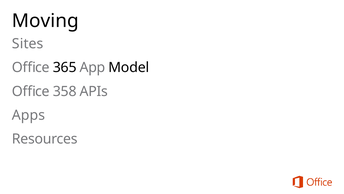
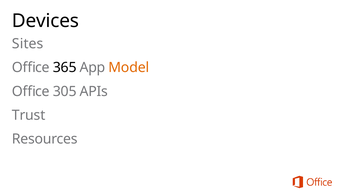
Moving: Moving -> Devices (45, 21)
Model colour: black -> orange (129, 67)
358: 358 -> 305 (65, 91)
Apps: Apps -> Trust (29, 115)
